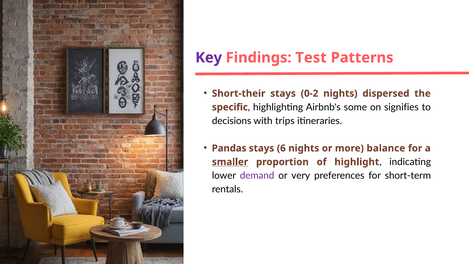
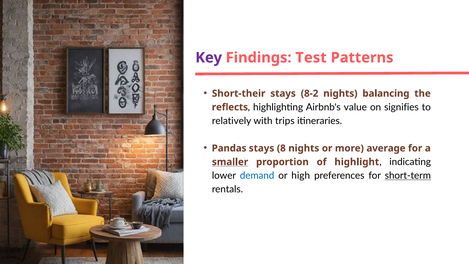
0-2: 0-2 -> 8-2 (310, 93)
dispersed: dispersed -> balancing (386, 93)
specific: specific -> reflects (230, 107)
some: some -> value (355, 107)
decisions: decisions -> relatively (232, 121)
6: 6 -> 8 (281, 148)
balance: balance -> average (386, 148)
demand colour: purple -> blue (257, 176)
very: very -> high (301, 176)
short-term underline: none -> present (408, 176)
